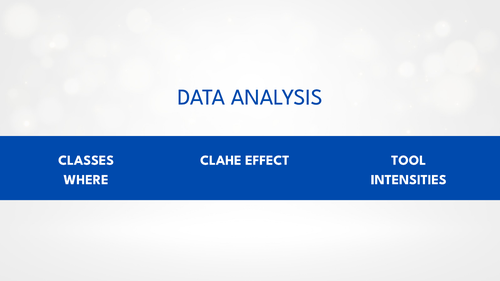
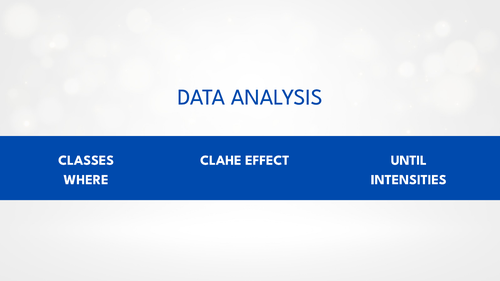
TOOL: TOOL -> UNTIL (409, 160)
